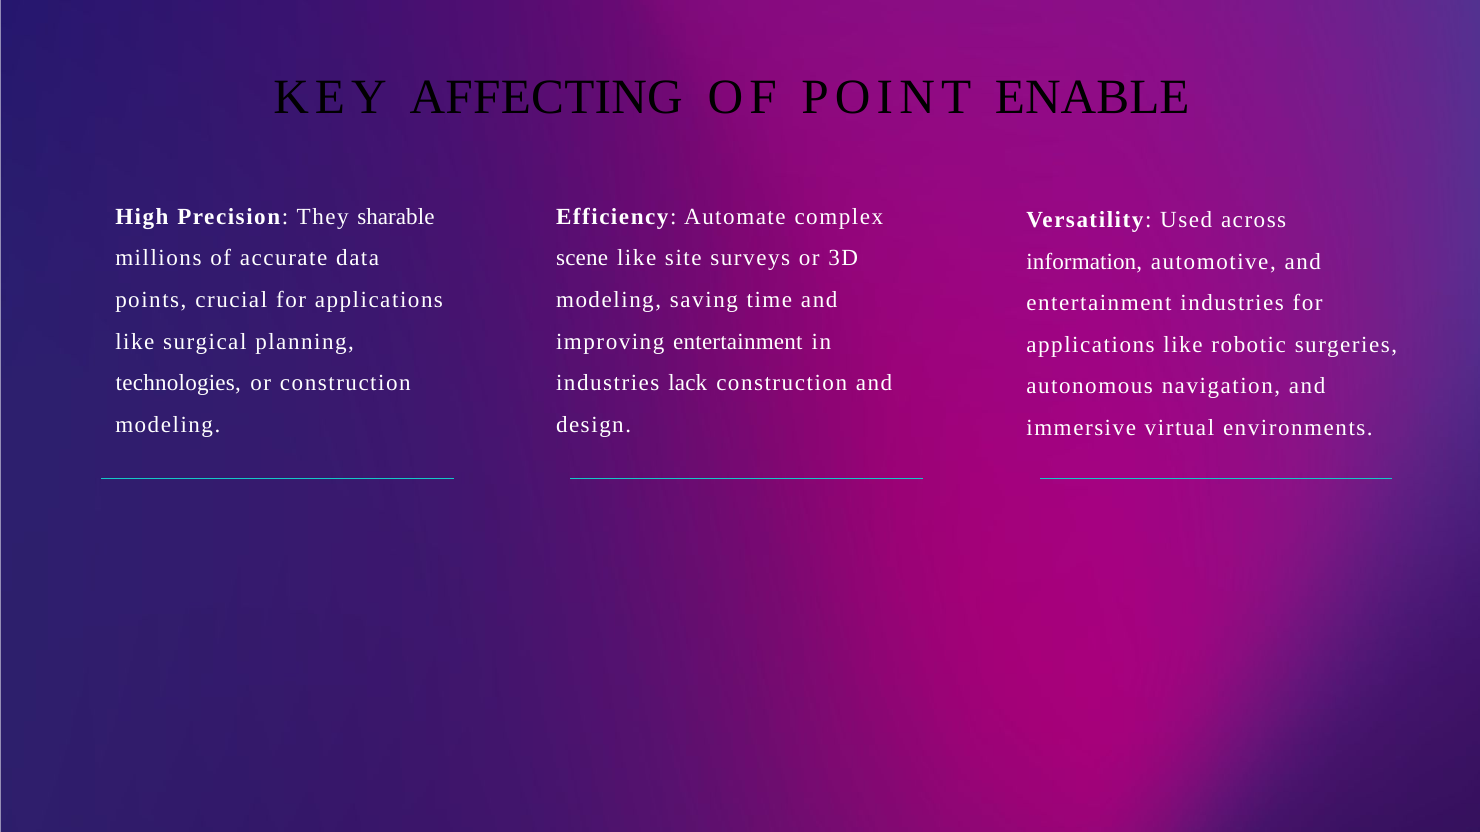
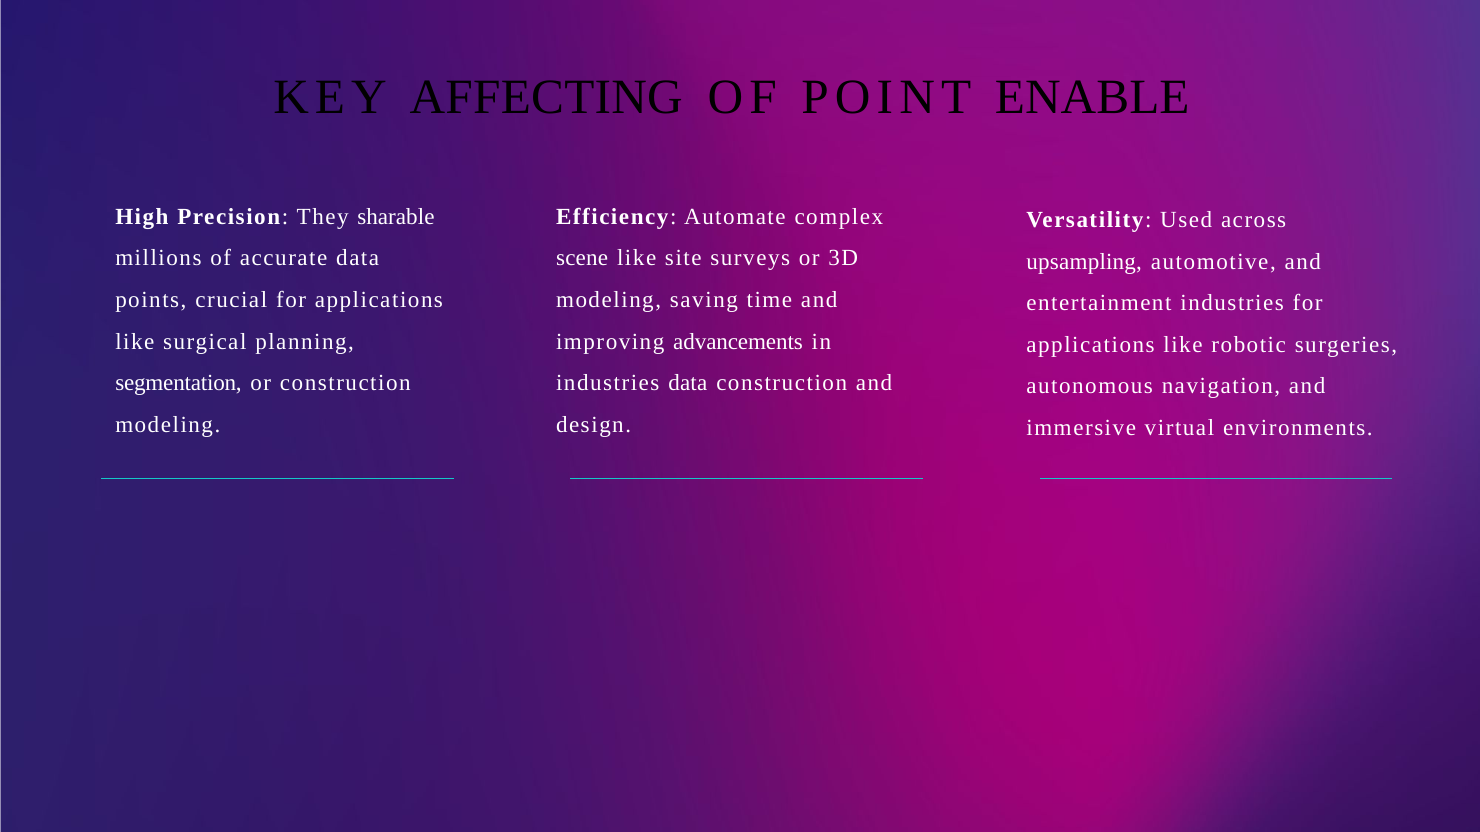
information: information -> upsampling (1084, 262)
improving entertainment: entertainment -> advancements (738, 342)
technologies: technologies -> segmentation (179, 383)
industries lack: lack -> data (688, 383)
